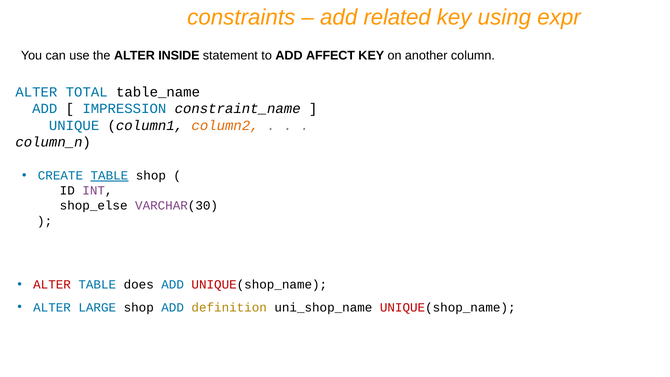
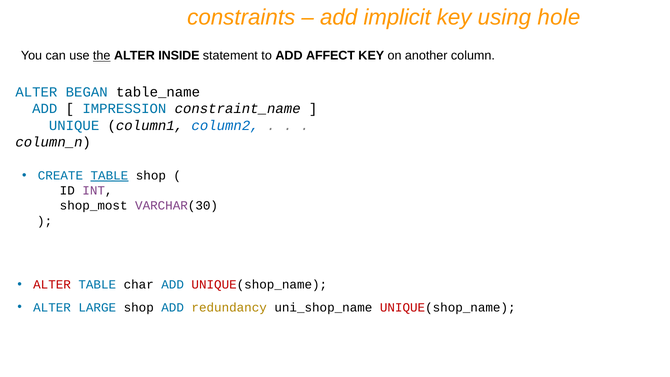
related: related -> implicit (397, 17)
expr: expr -> hole (559, 17)
the underline: none -> present (102, 56)
TOTAL: TOTAL -> BEGAN (87, 92)
column2 colour: orange -> blue (225, 125)
shop_else: shop_else -> shop_most (94, 206)
does: does -> char (139, 285)
definition: definition -> redundancy (229, 307)
